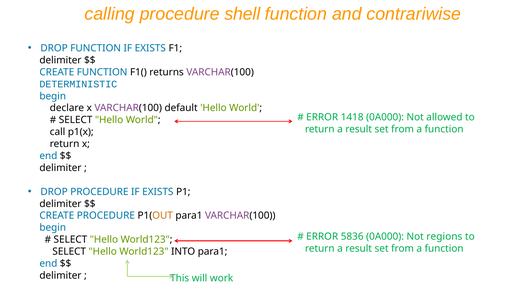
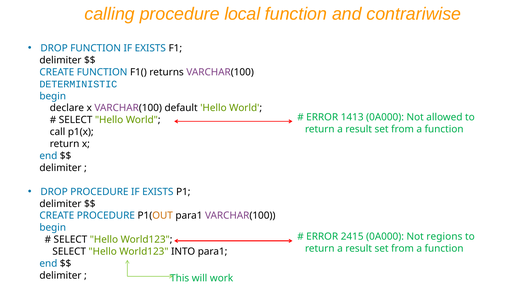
shell: shell -> local (242, 14)
1418: 1418 -> 1413 (352, 117)
5836: 5836 -> 2415 (352, 237)
